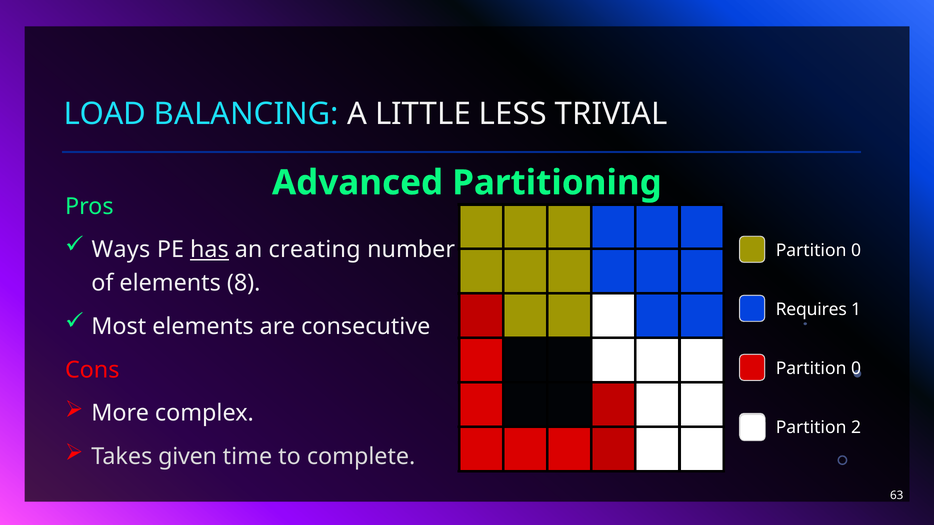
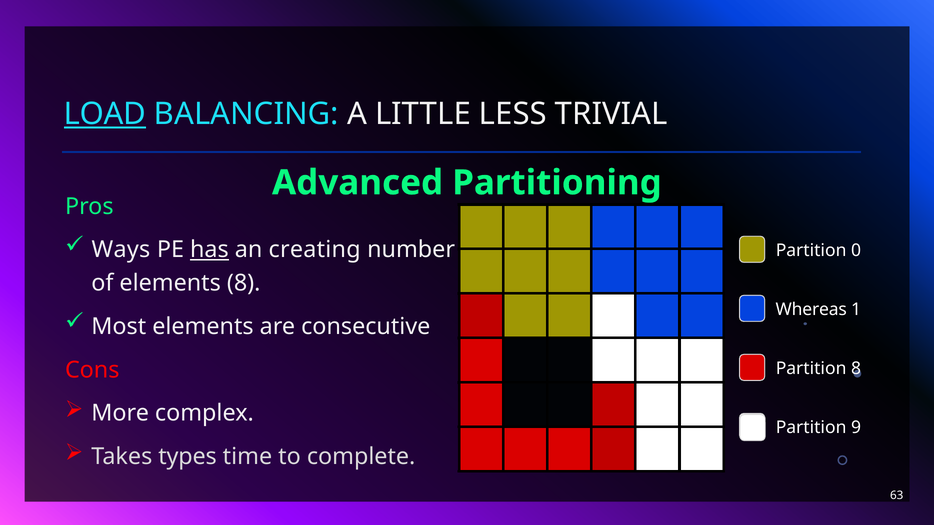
LOAD underline: none -> present (105, 114)
Requires: Requires -> Whereas (811, 310)
0: 0 -> 8 (856, 369)
2: 2 -> 9 (856, 428)
given: given -> types (188, 457)
